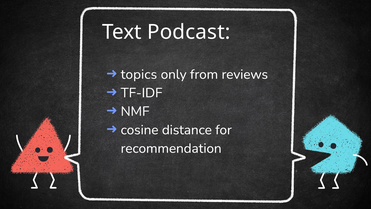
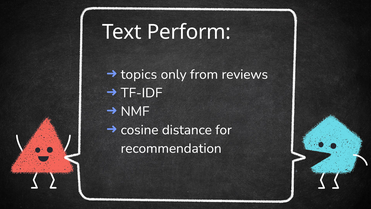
Podcast: Podcast -> Perform (189, 32)
